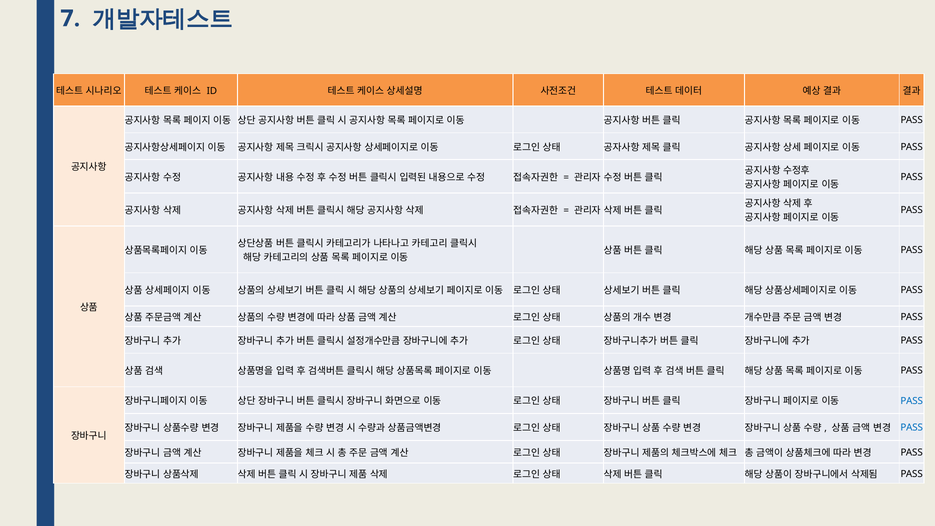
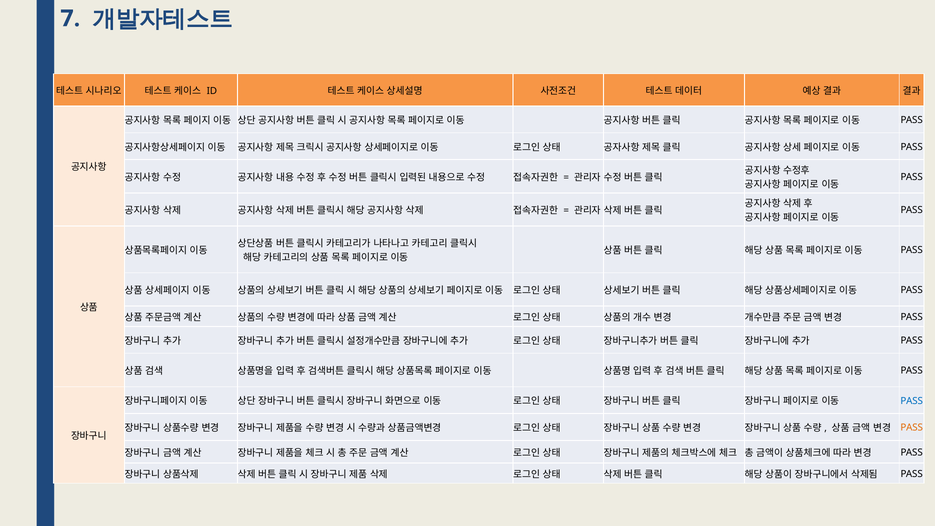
PASS colour: blue -> orange (912, 428)
